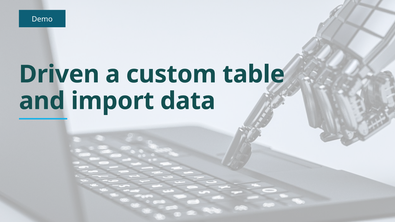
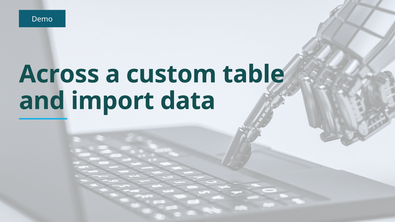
Driven: Driven -> Across (59, 74)
